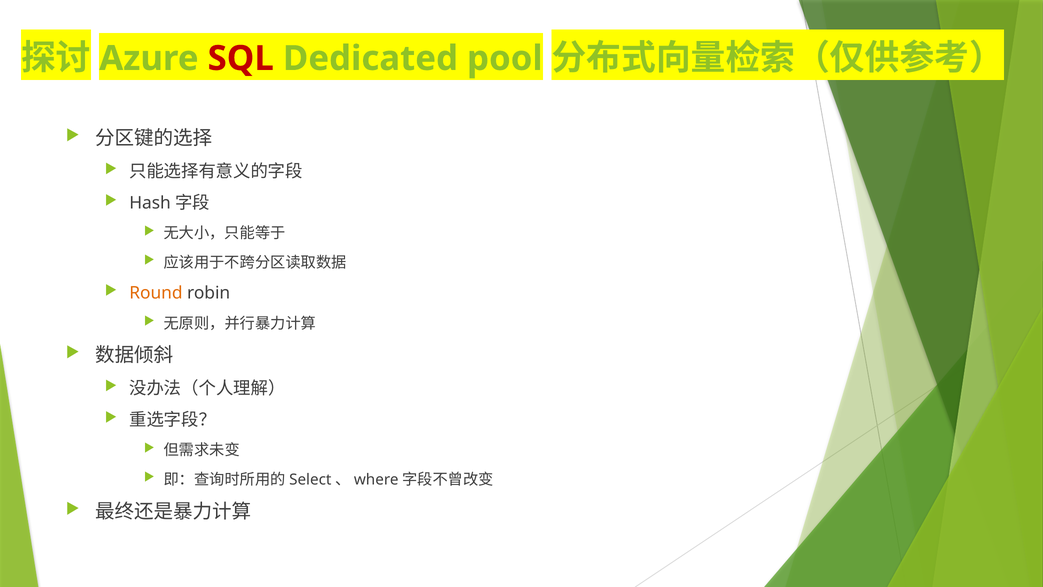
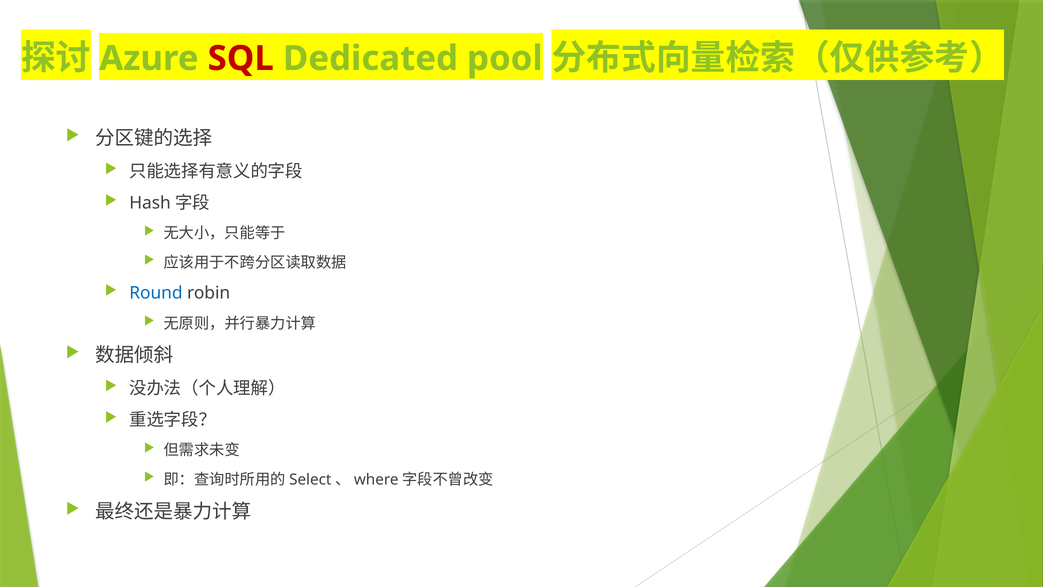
Round colour: orange -> blue (156, 293)
